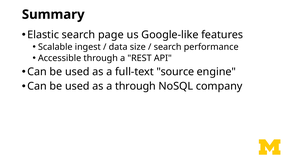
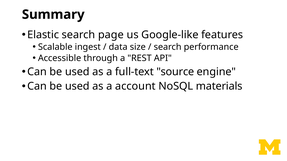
a through: through -> account (135, 86)
company: company -> materials (219, 86)
